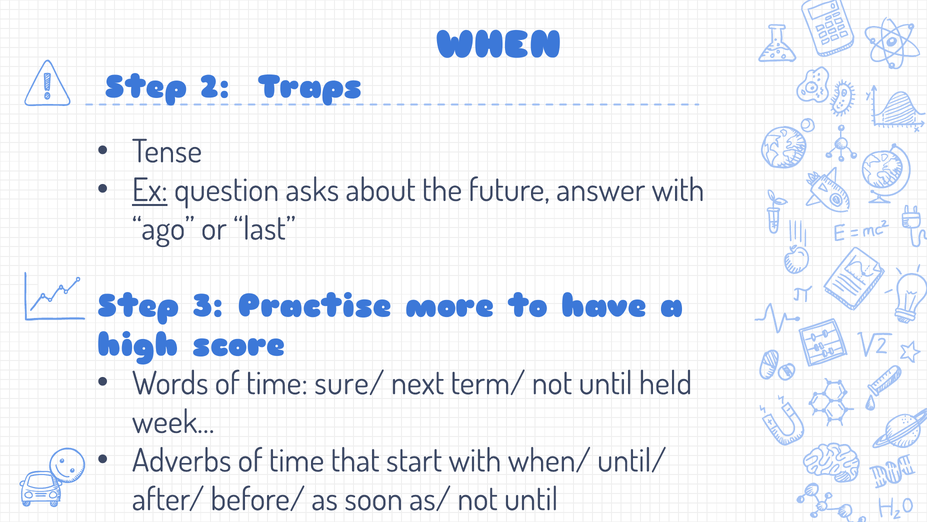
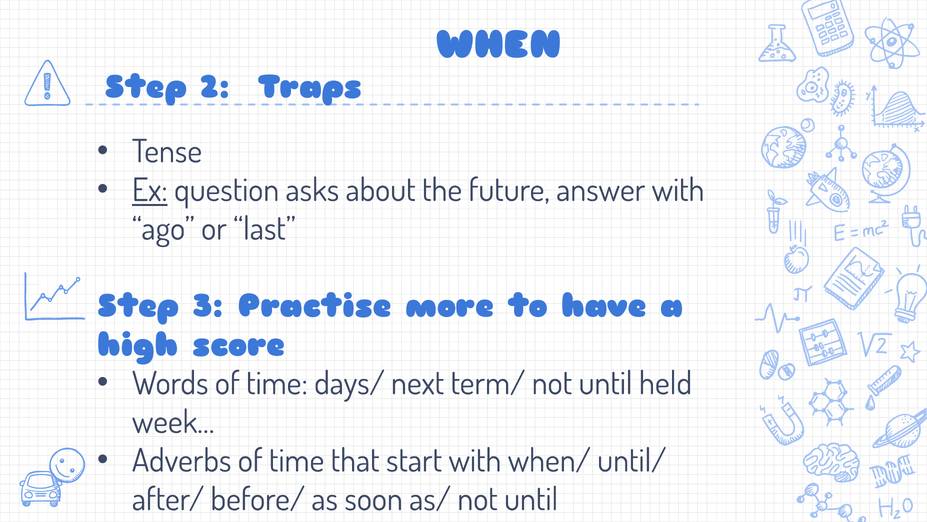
sure/: sure/ -> days/ (349, 383)
